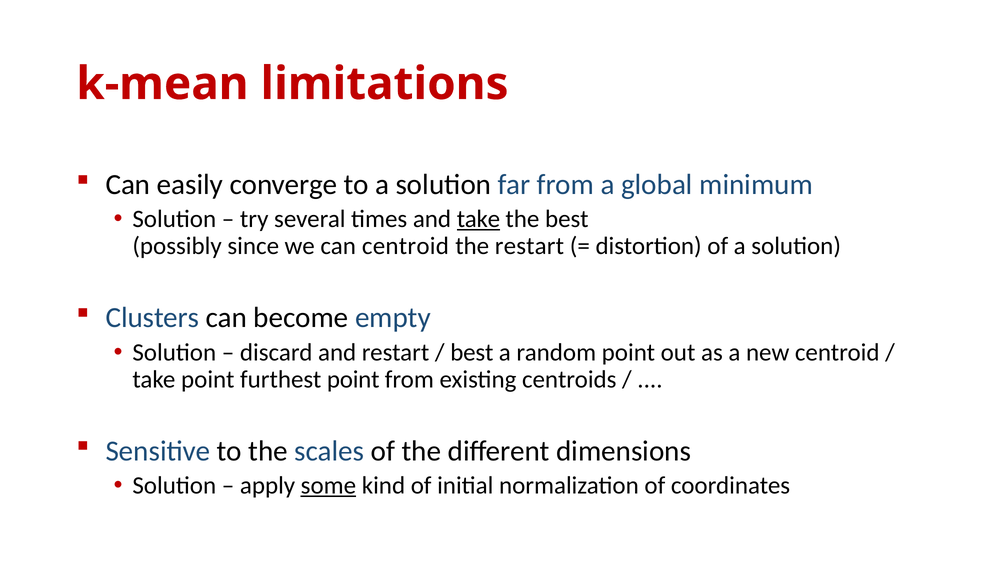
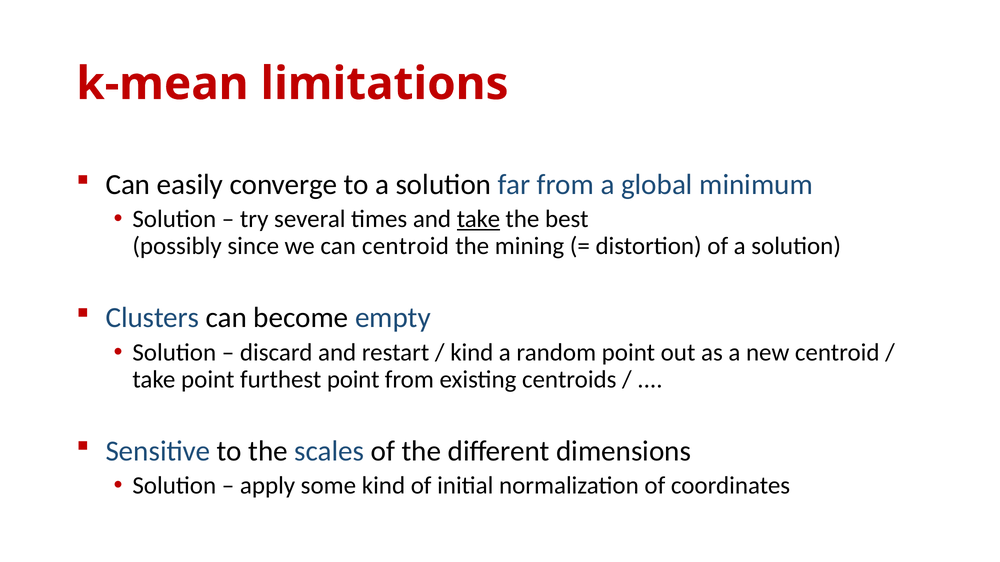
the restart: restart -> mining (530, 246)
best: best -> kind (472, 353)
some underline: present -> none (328, 486)
